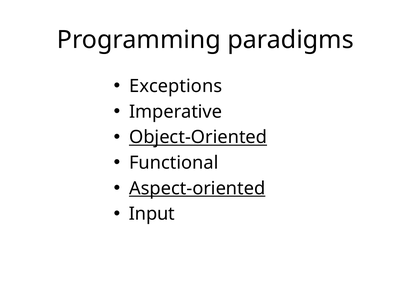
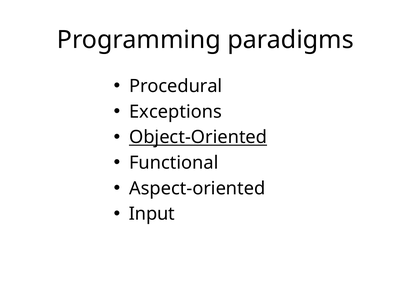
Exceptions: Exceptions -> Procedural (176, 86)
Imperative: Imperative -> Exceptions (176, 112)
Aspect-oriented underline: present -> none (197, 189)
